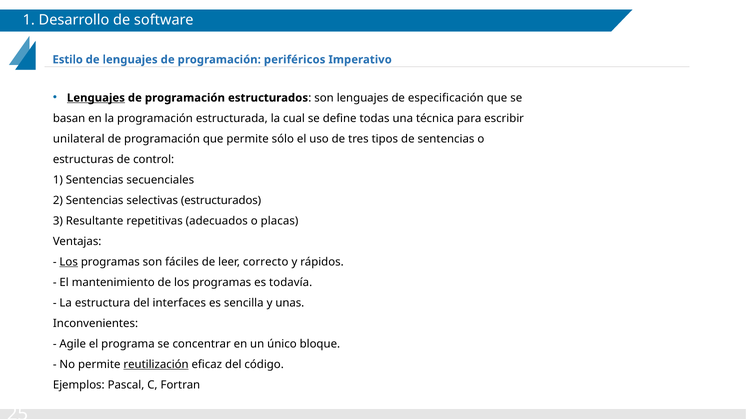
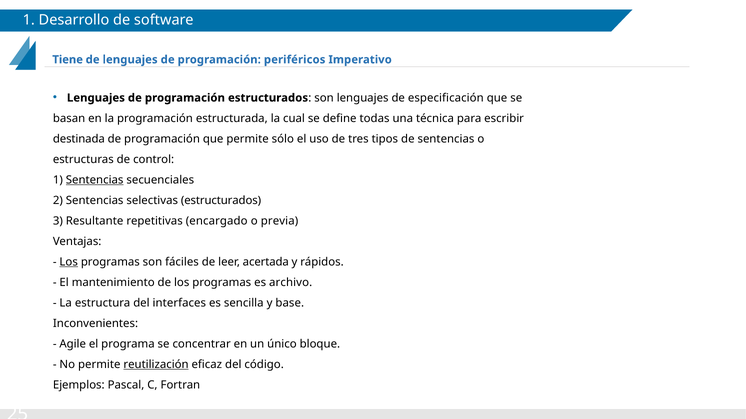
Estilo: Estilo -> Tiene (68, 60)
Lenguajes underline: present -> none (96, 98)
unilateral: unilateral -> destinada (79, 139)
Sentencias underline: none -> present (95, 180)
adecuados: adecuados -> encargado (217, 221)
placas: placas -> previa (280, 221)
correcto: correcto -> acertada (266, 262)
todavía: todavía -> archivo (291, 283)
unas: unas -> base (290, 303)
